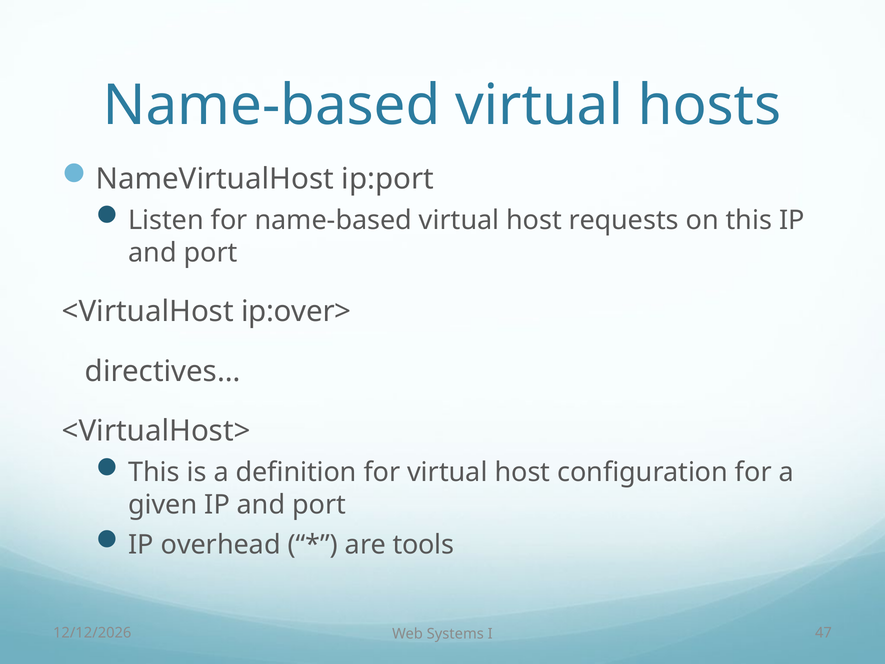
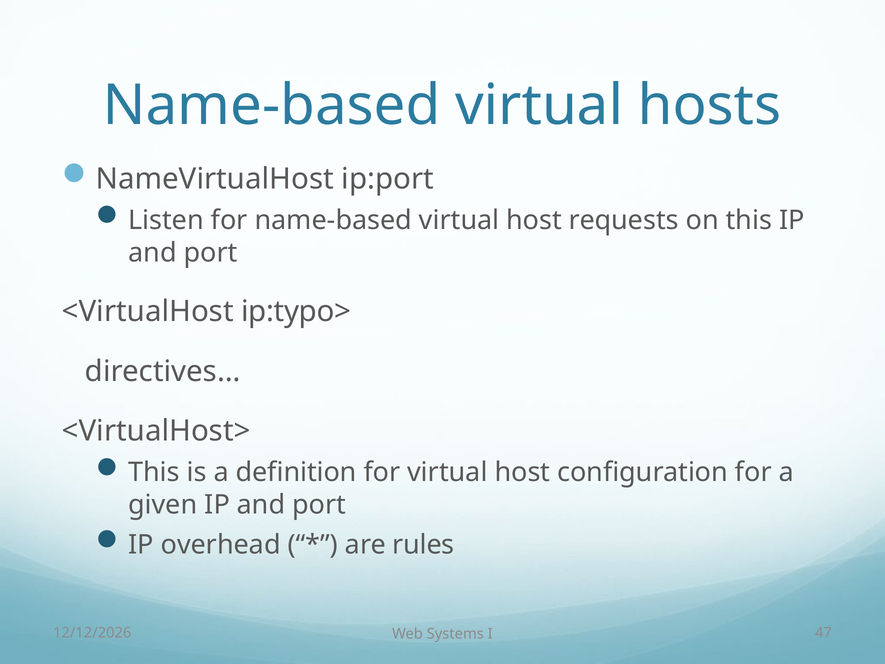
ip:over>: ip:over> -> ip:typo> (296, 311)
tools: tools -> rules (423, 544)
